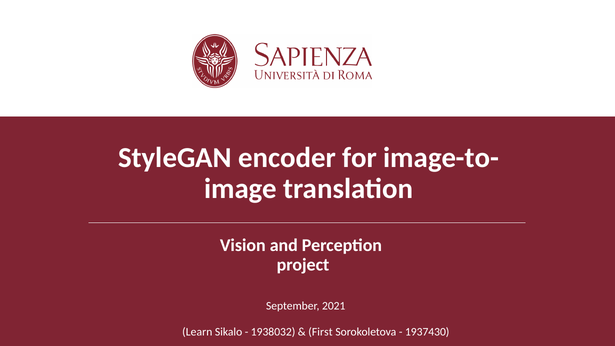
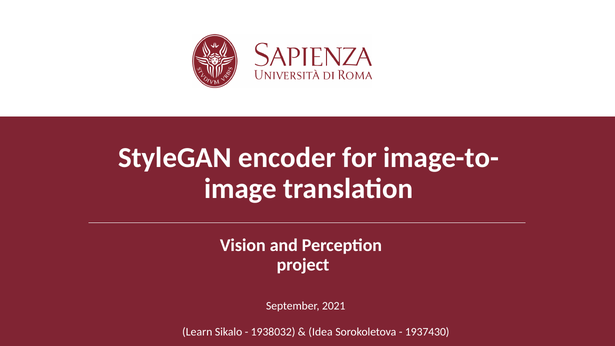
First: First -> Idea (320, 332)
